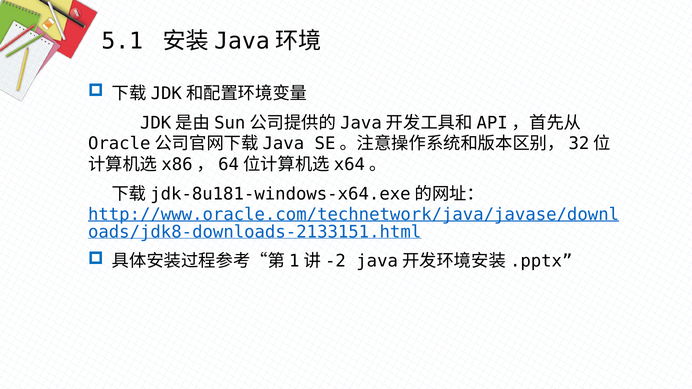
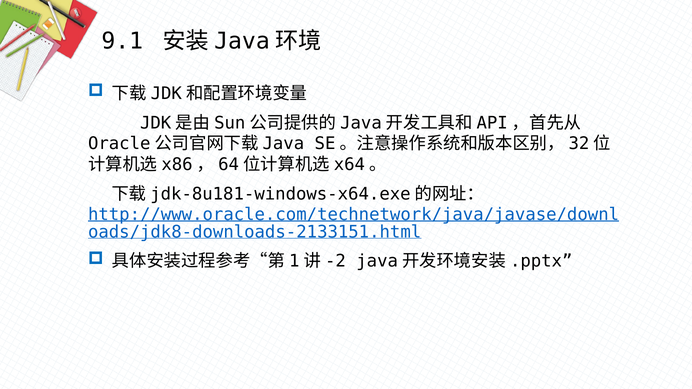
5.1: 5.1 -> 9.1 (122, 41)
